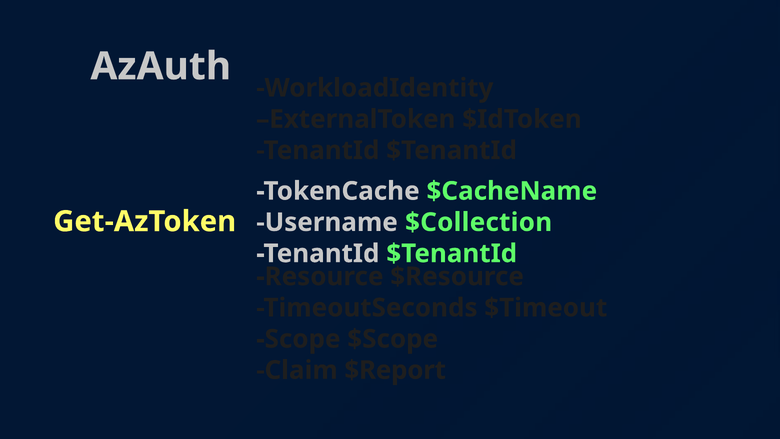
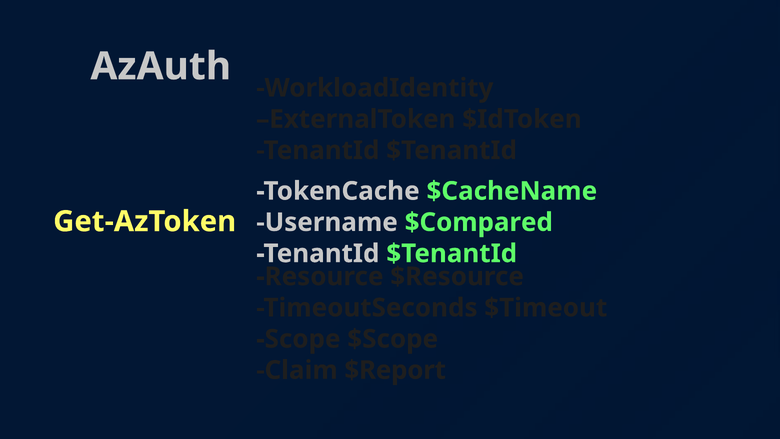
$Collection: $Collection -> $Compared (479, 222)
